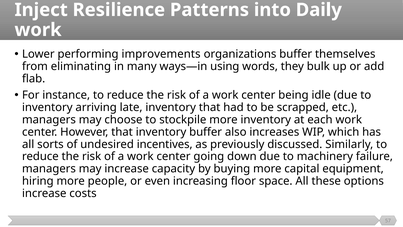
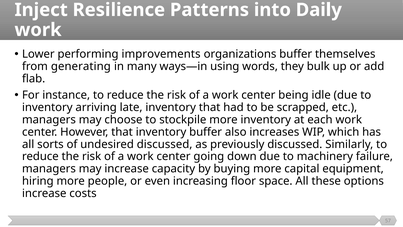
eliminating: eliminating -> generating (81, 66)
undesired incentives: incentives -> discussed (165, 144)
